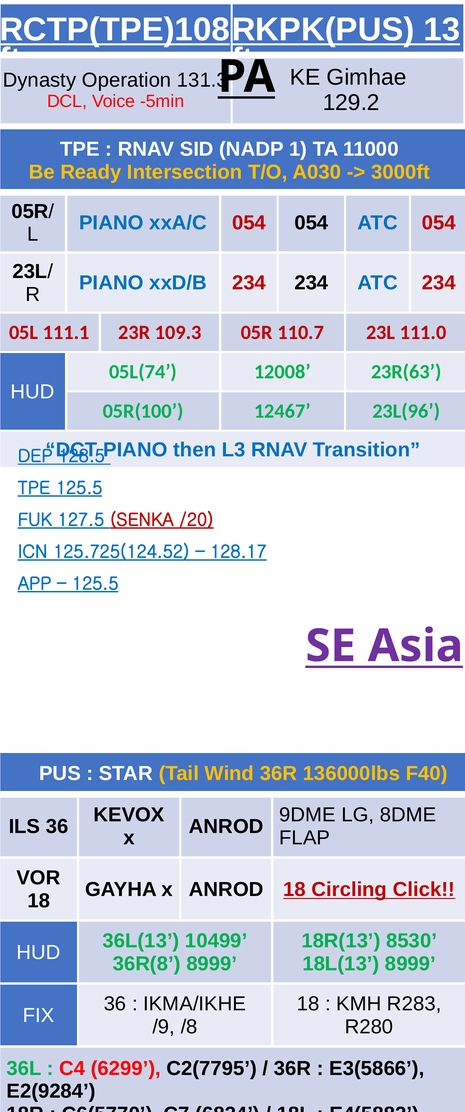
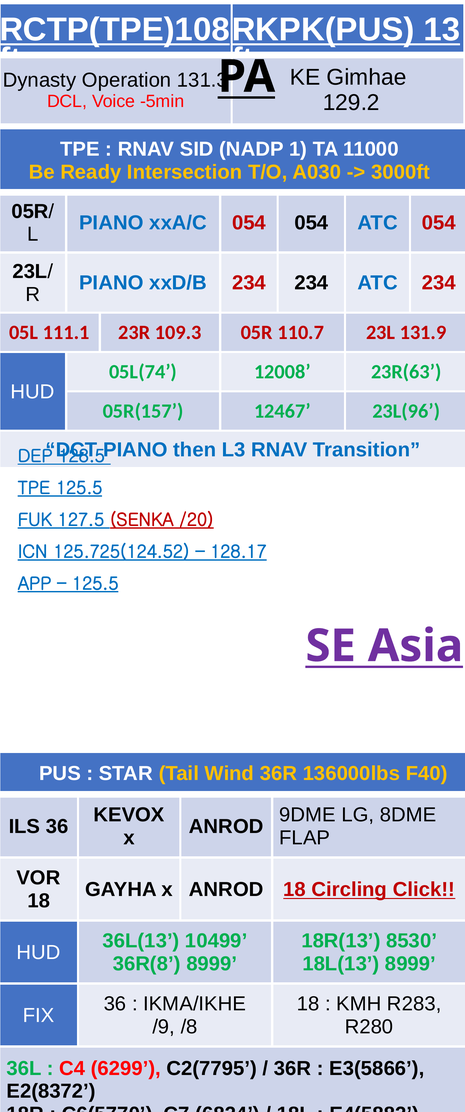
111.0: 111.0 -> 131.9 (423, 333)
05R(100: 05R(100 -> 05R(157 (143, 412)
E2(9284: E2(9284 -> E2(8372 (51, 1092)
